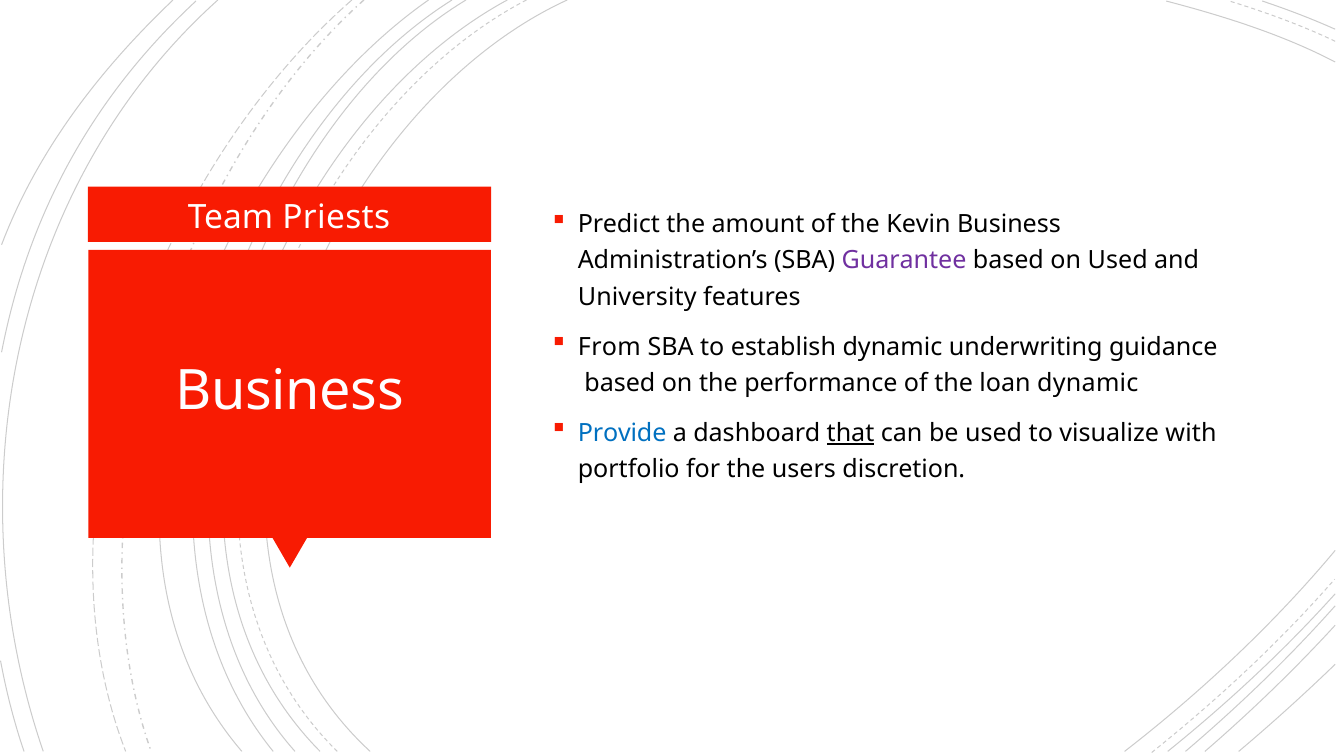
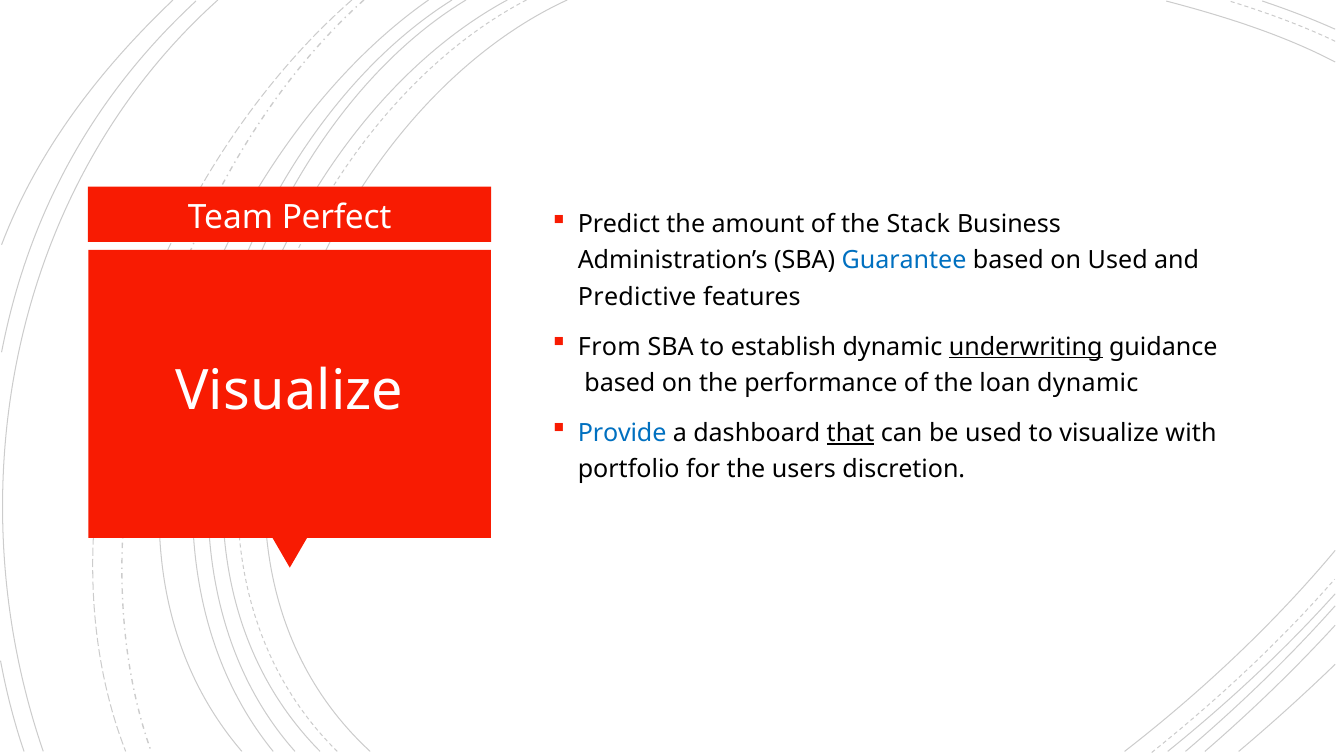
Priests: Priests -> Perfect (337, 217)
Kevin: Kevin -> Stack (918, 224)
Guarantee colour: purple -> blue (904, 261)
University: University -> Predictive (637, 297)
underwriting underline: none -> present (1026, 347)
Business: Business -> Visualize (289, 391)
